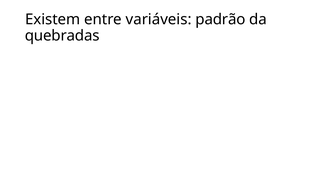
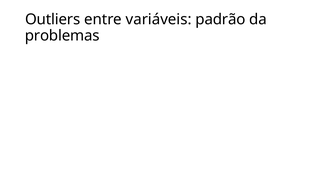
Existem: Existem -> Outliers (53, 19)
quebradas: quebradas -> problemas (62, 36)
